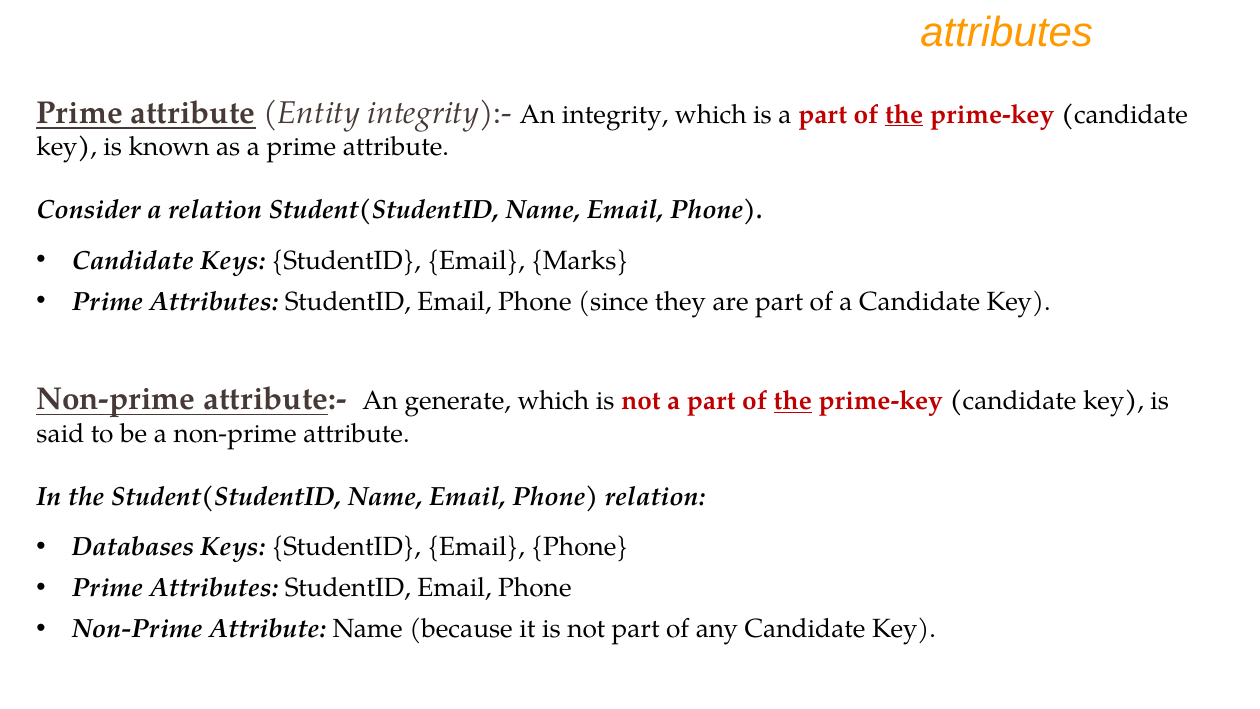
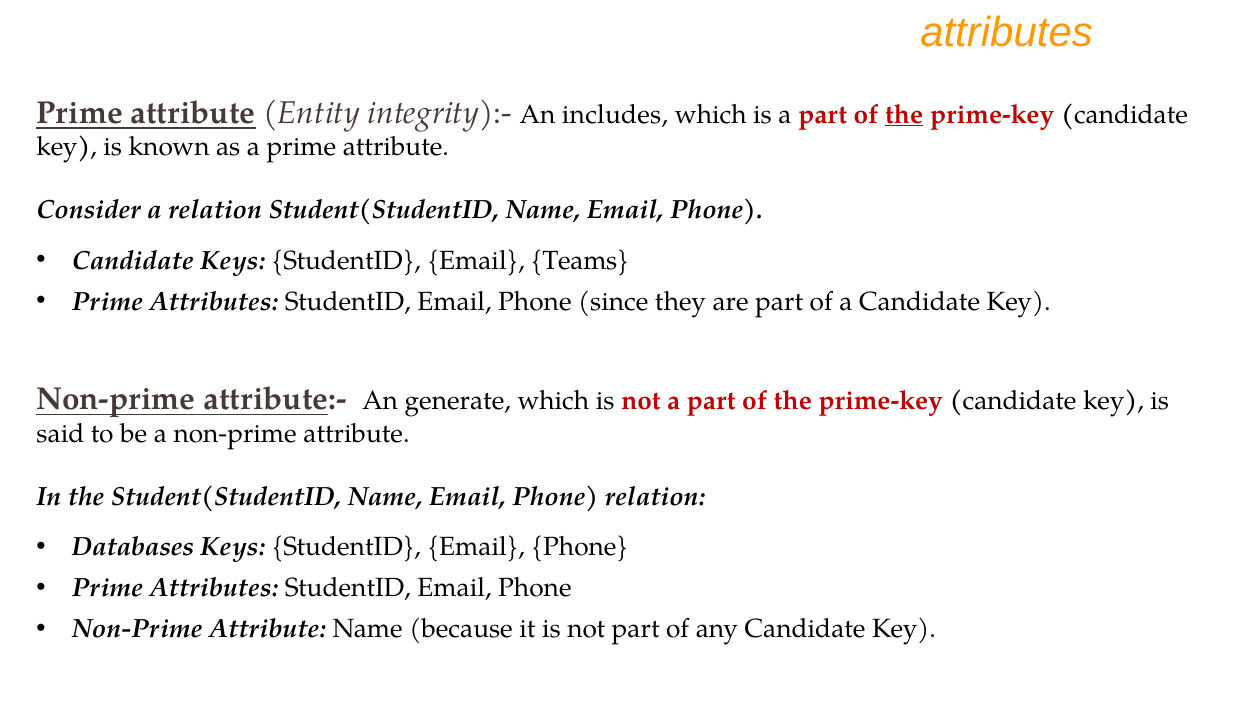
integrity: integrity -> includes (615, 114)
Marks: Marks -> Teams (580, 260)
the underline: present -> none (793, 401)
